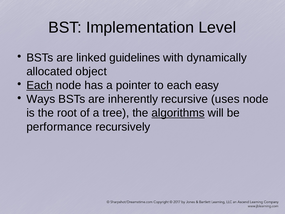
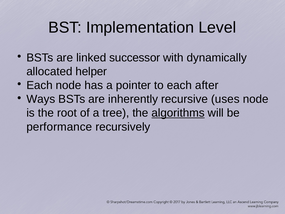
guidelines: guidelines -> successor (135, 58)
object: object -> helper (91, 71)
Each underline: present -> none (40, 85)
easy: easy -> after (207, 85)
